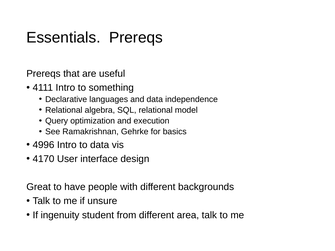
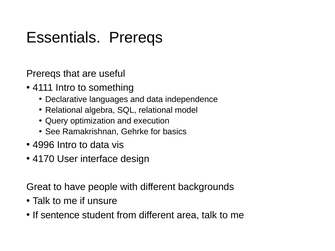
ingenuity: ingenuity -> sentence (60, 215)
